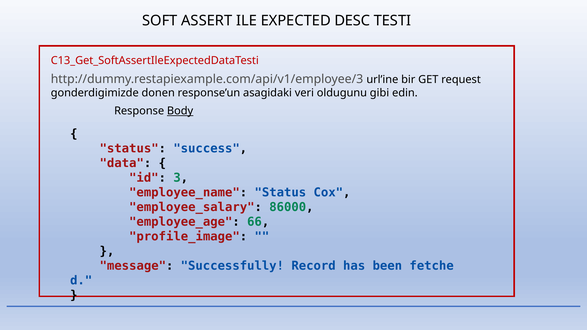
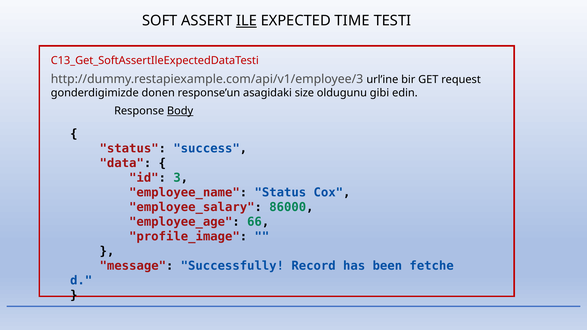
ILE underline: none -> present (246, 21)
DESC: DESC -> TIME (352, 21)
veri: veri -> size (304, 93)
